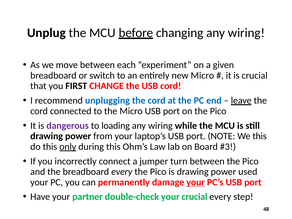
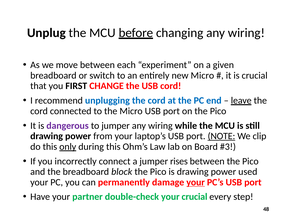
to loading: loading -> jumper (116, 126)
NOTE underline: none -> present (221, 136)
We this: this -> clip (260, 136)
turn: turn -> rises (179, 161)
breadboard every: every -> block (122, 172)
